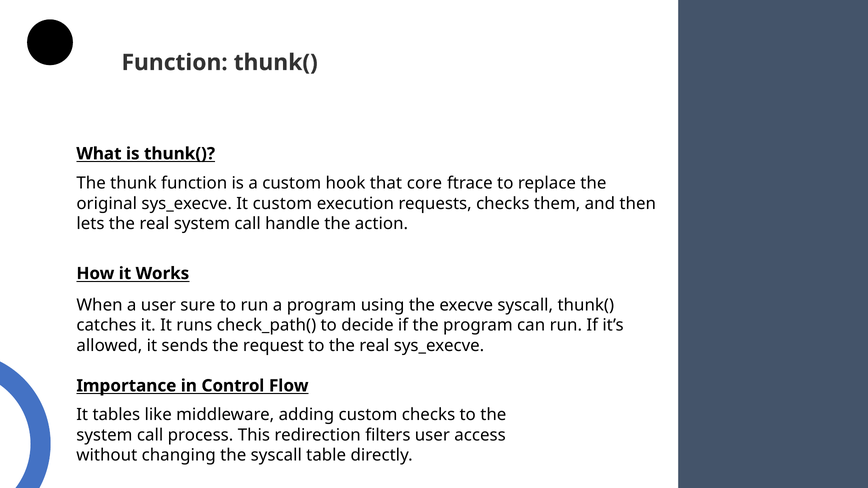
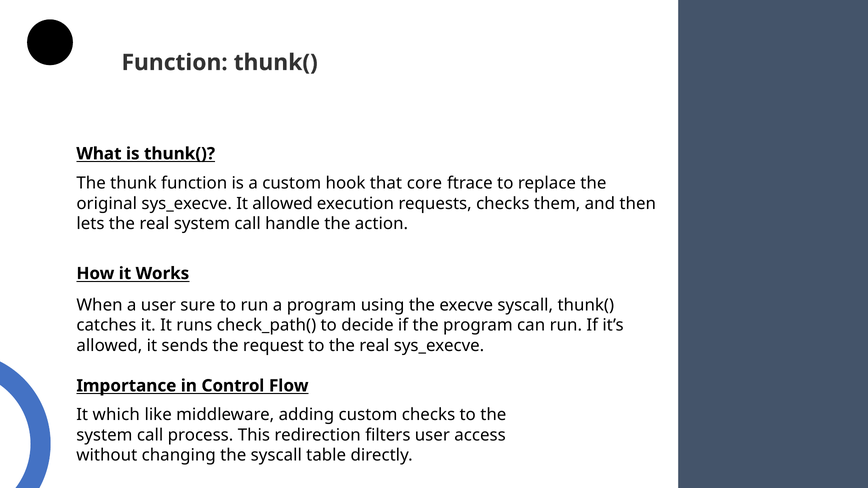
It custom: custom -> allowed (283, 204)
tables: tables -> which (116, 415)
